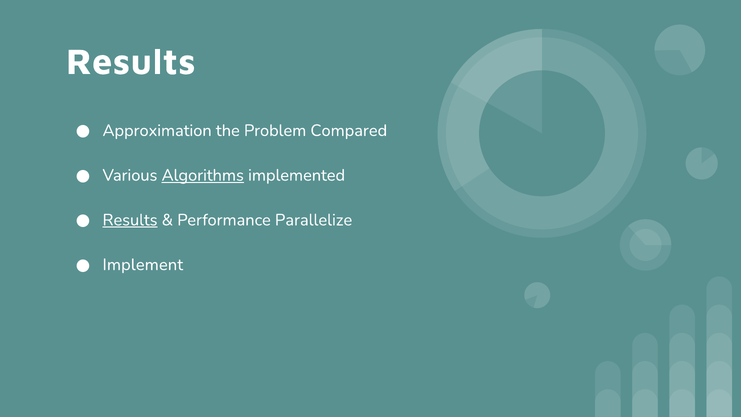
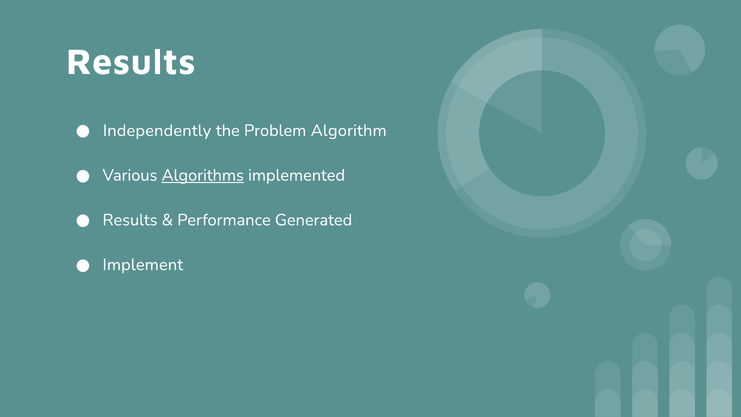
Approximation: Approximation -> Independently (157, 130)
Compared: Compared -> Algorithm (349, 130)
Results underline: present -> none (130, 220)
Parallelize: Parallelize -> Generated (314, 220)
